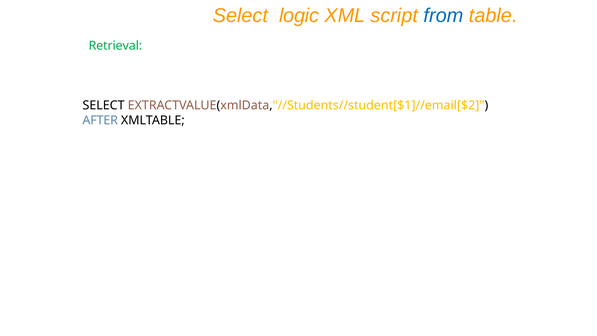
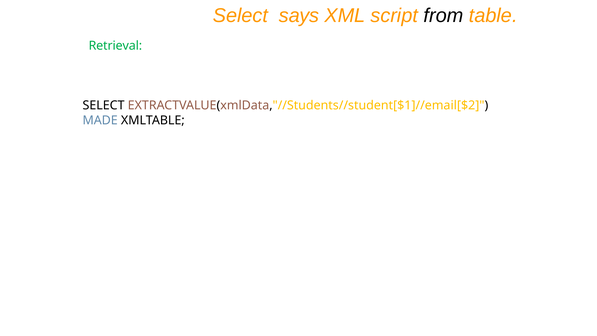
logic: logic -> says (299, 16)
from colour: blue -> black (443, 16)
AFTER: AFTER -> MADE (100, 120)
